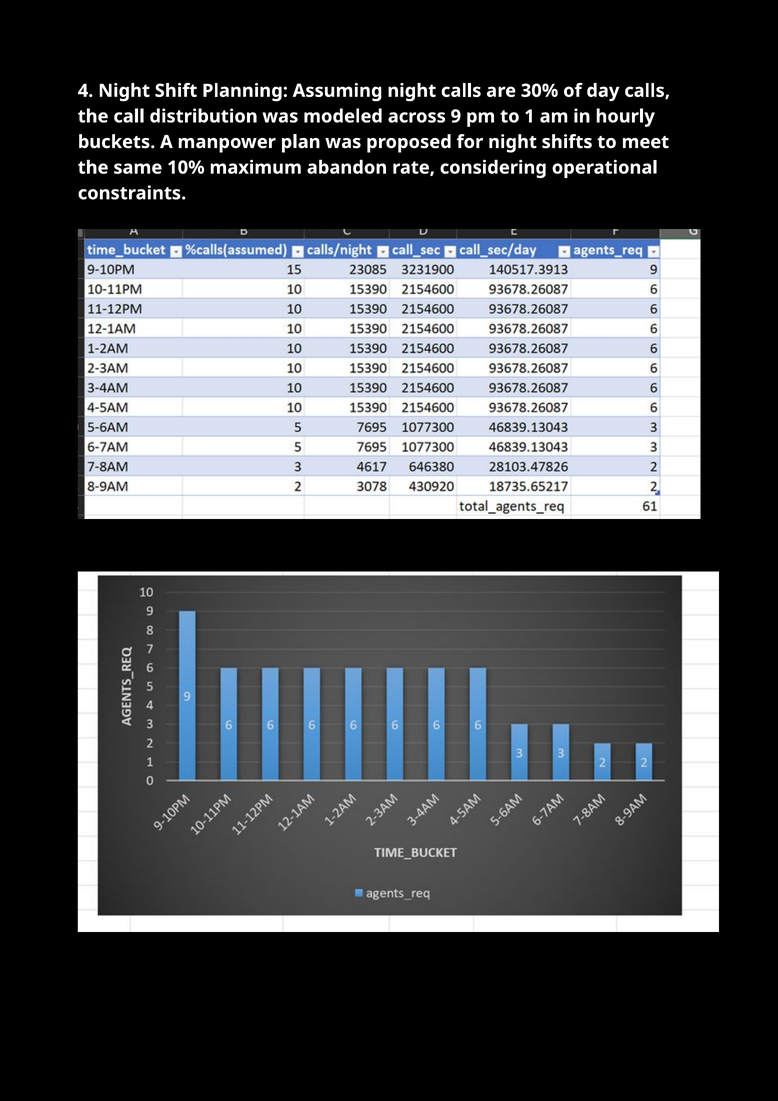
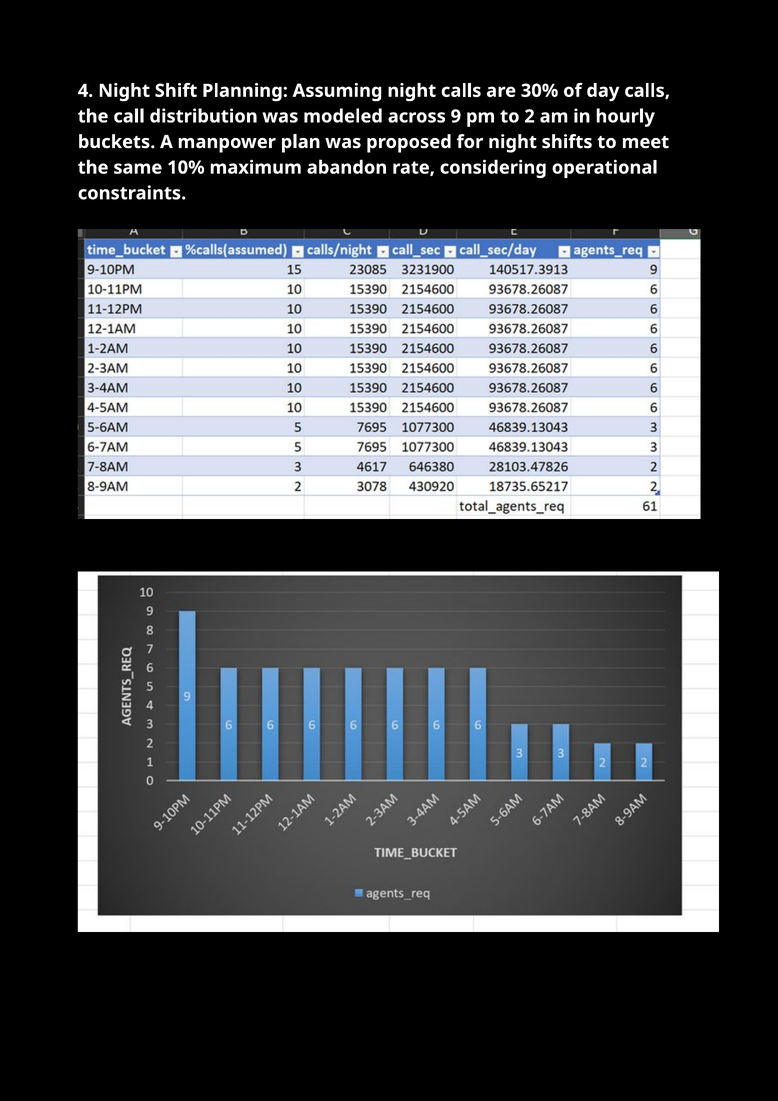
1: 1 -> 2 (530, 116)
